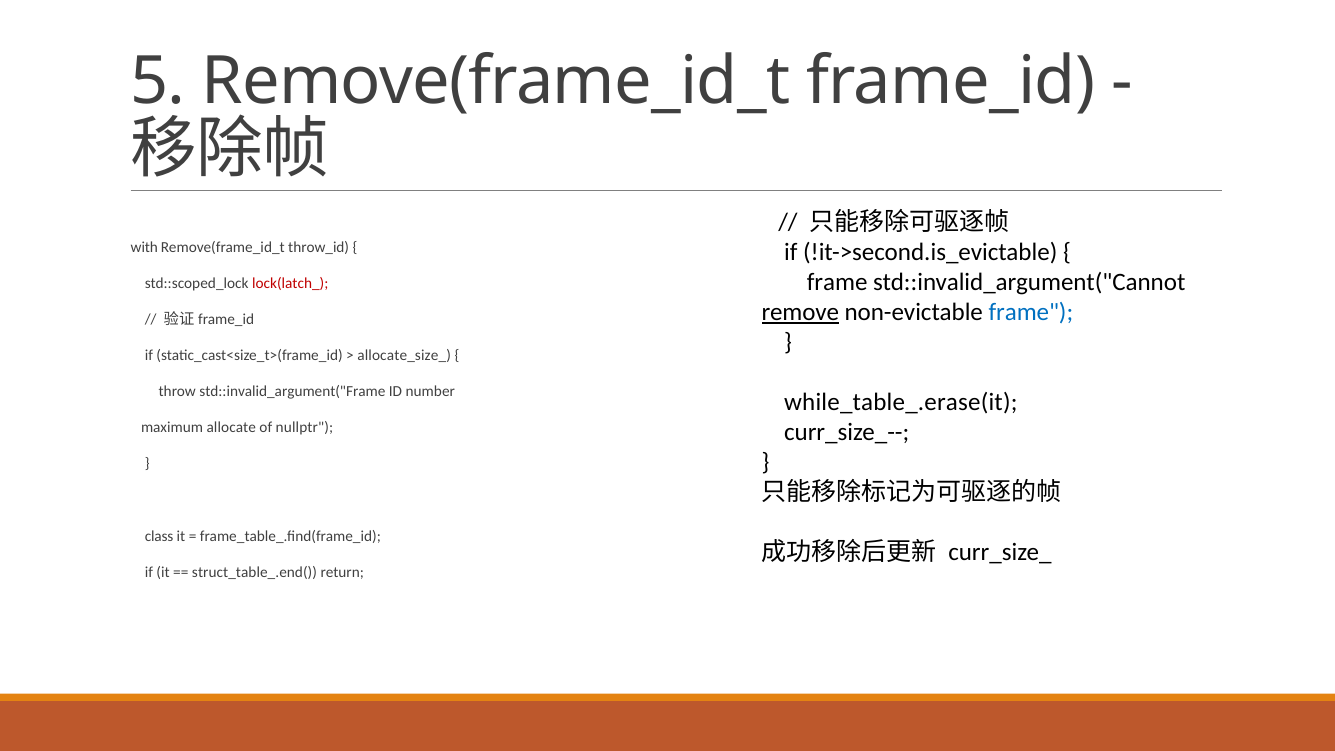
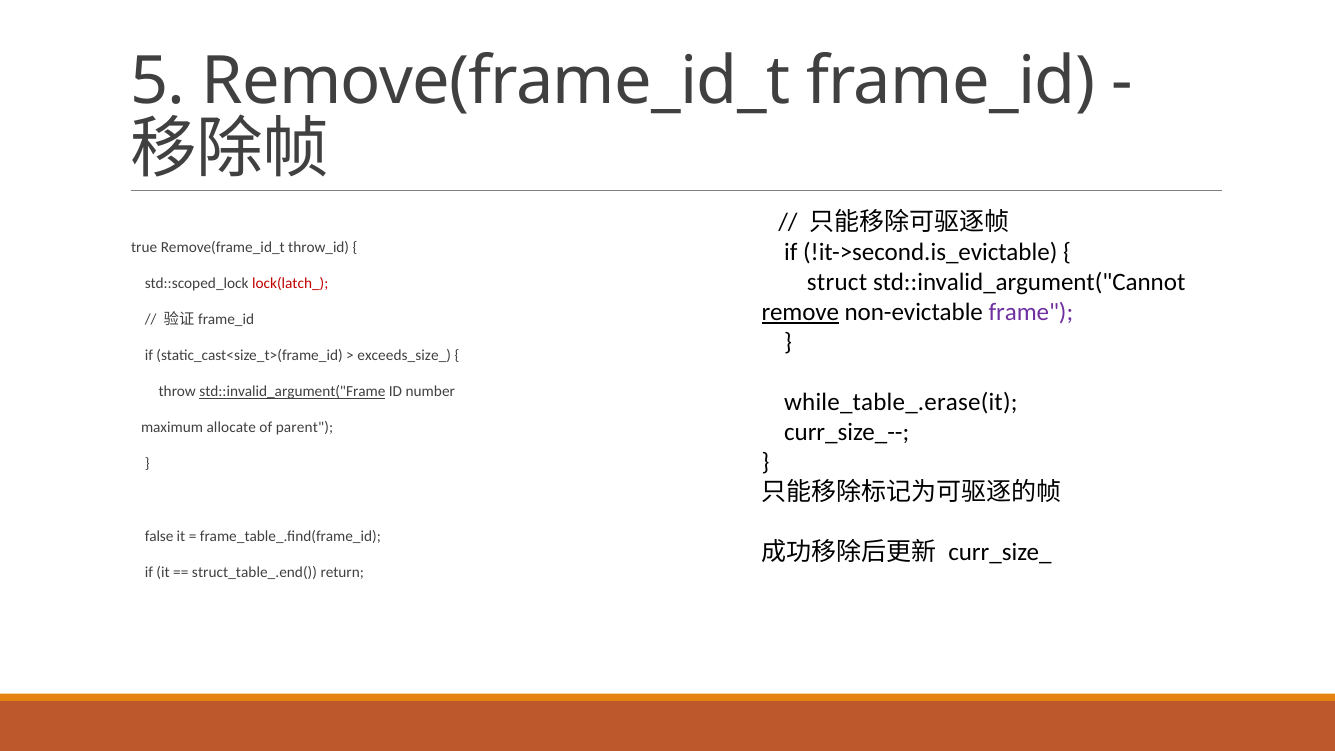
with: with -> true (144, 248)
frame: frame -> struct (837, 282)
frame colour: blue -> purple (1031, 312)
allocate_size_: allocate_size_ -> exceeds_size_ (404, 356)
std::invalid_argument("Frame underline: none -> present (292, 392)
nullptr: nullptr -> parent (304, 428)
class: class -> false (159, 536)
